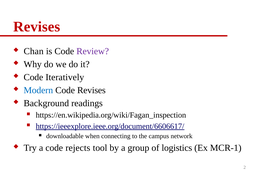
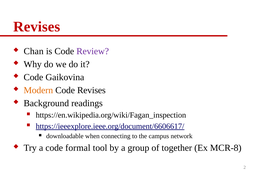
Iteratively: Iteratively -> Gaikovina (65, 77)
Modern colour: blue -> orange (38, 90)
rejects: rejects -> formal (78, 148)
logistics: logistics -> together (177, 148)
MCR-1: MCR-1 -> MCR-8 (226, 148)
